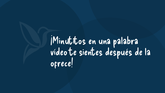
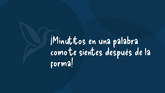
vídeo: vídeo -> como (59, 52)
ofrece: ofrece -> forma (62, 63)
